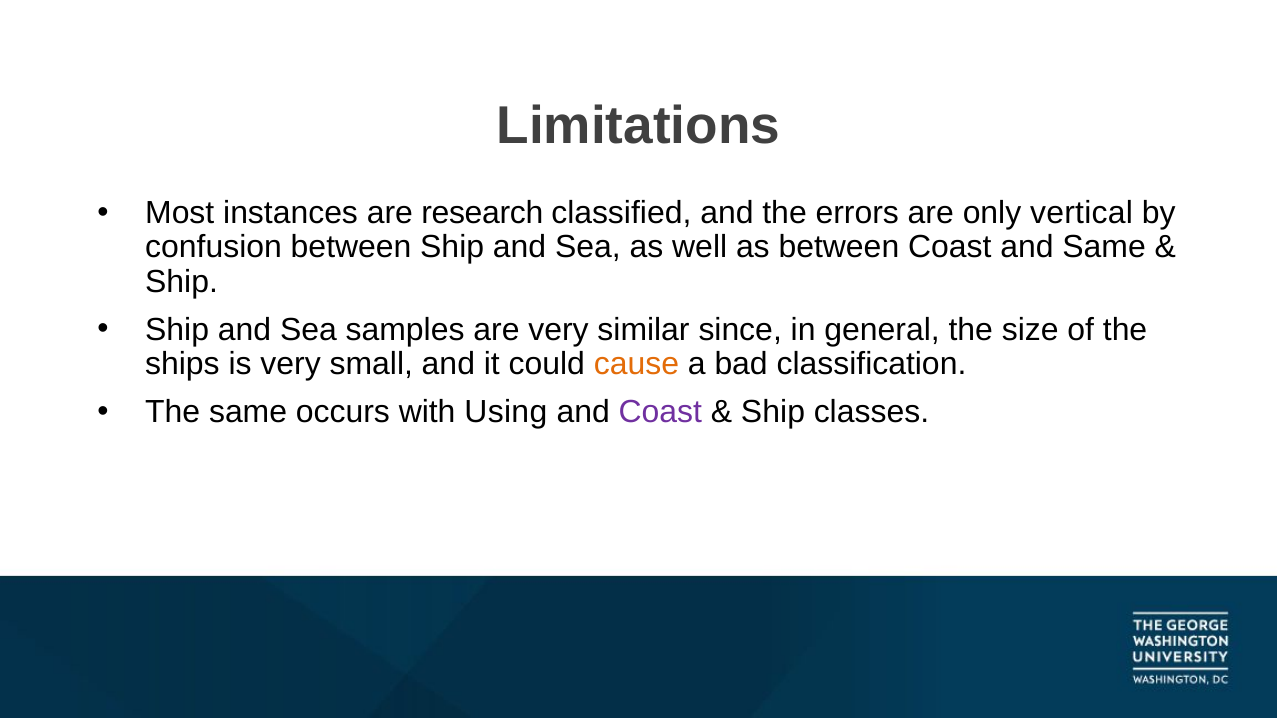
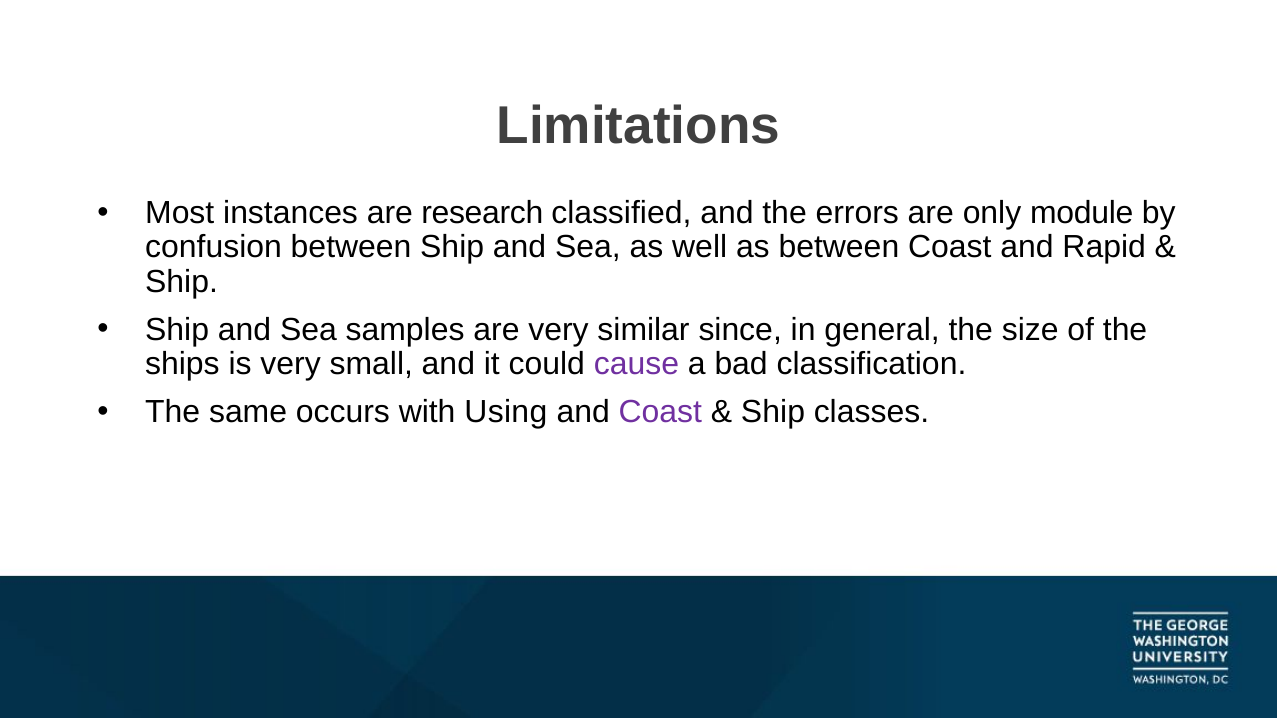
vertical: vertical -> module (1082, 213)
and Same: Same -> Rapid (1104, 248)
cause colour: orange -> purple (636, 364)
